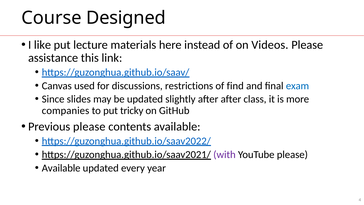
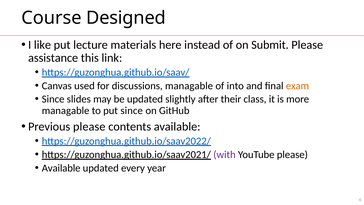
Videos: Videos -> Submit (270, 45)
discussions restrictions: restrictions -> managable (189, 86)
find: find -> into (235, 86)
exam colour: blue -> orange (297, 86)
after after: after -> their (231, 99)
companies: companies -> managable (66, 110)
put tricky: tricky -> since (132, 110)
